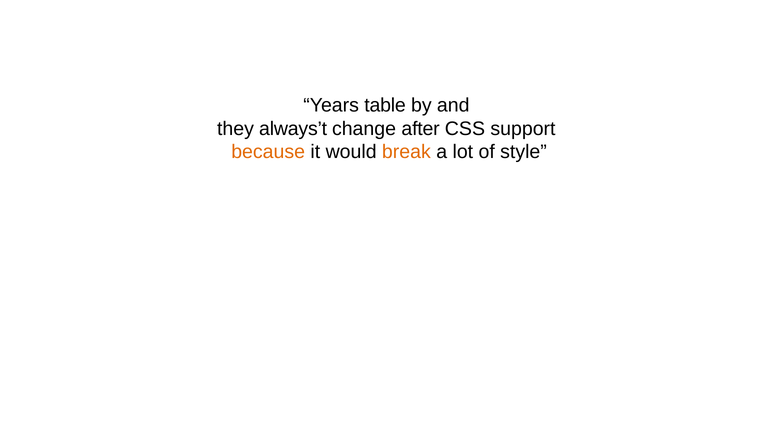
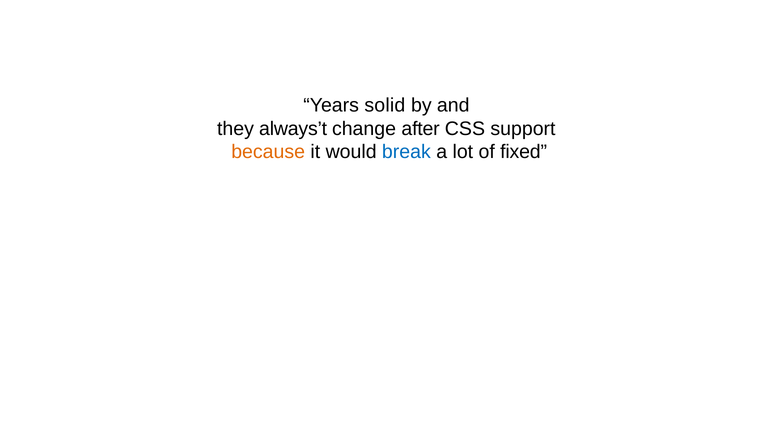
table: table -> solid (385, 105)
break colour: orange -> blue (406, 152)
style: style -> fixed (524, 152)
